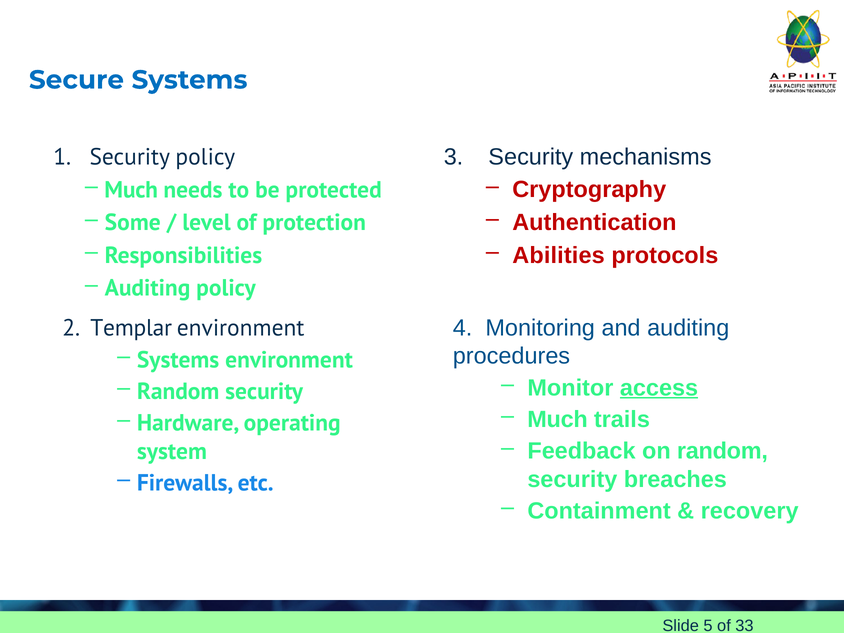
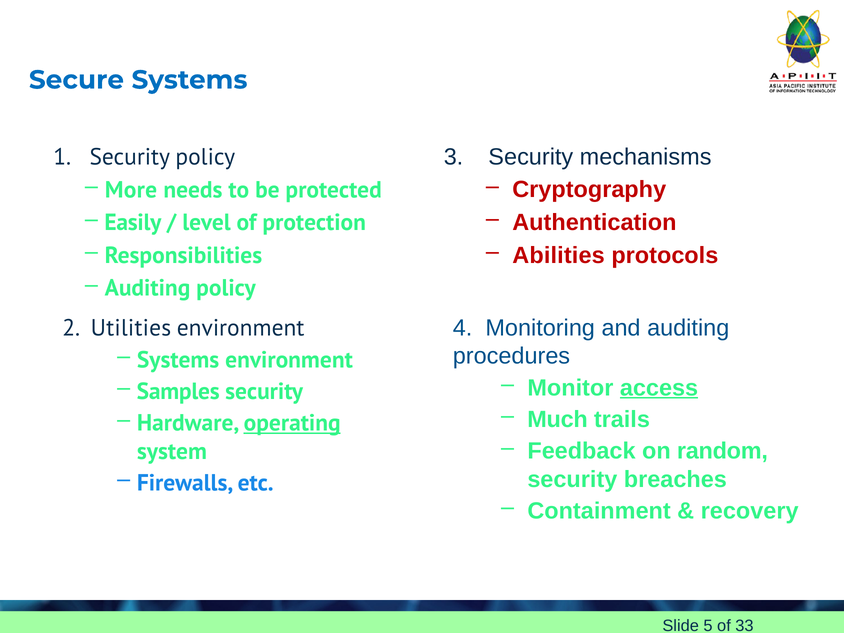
Much: Much -> More (131, 190)
Some: Some -> Easily (133, 223)
Templar: Templar -> Utilities (131, 328)
Random: Random -> Samples (178, 391)
operating underline: none -> present (292, 423)
